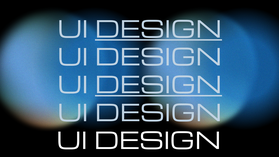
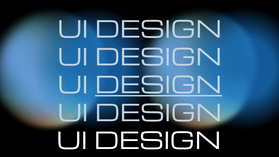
DESIGN underline: present -> none (158, 30)
